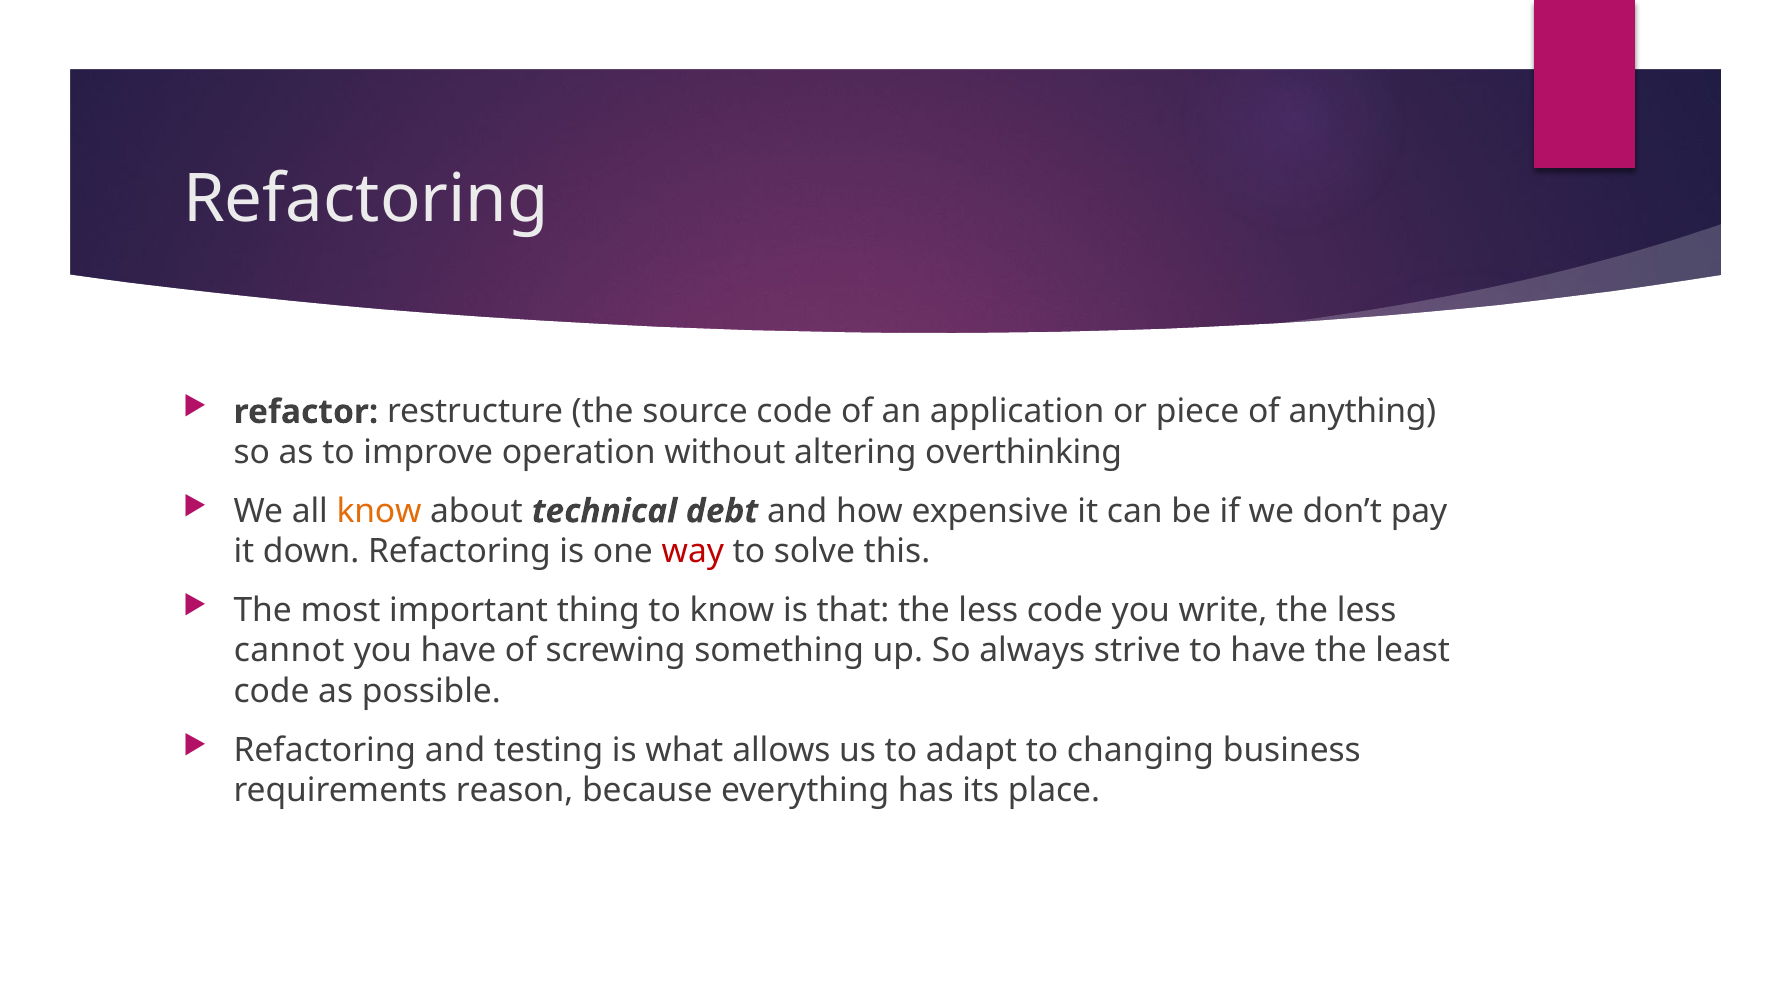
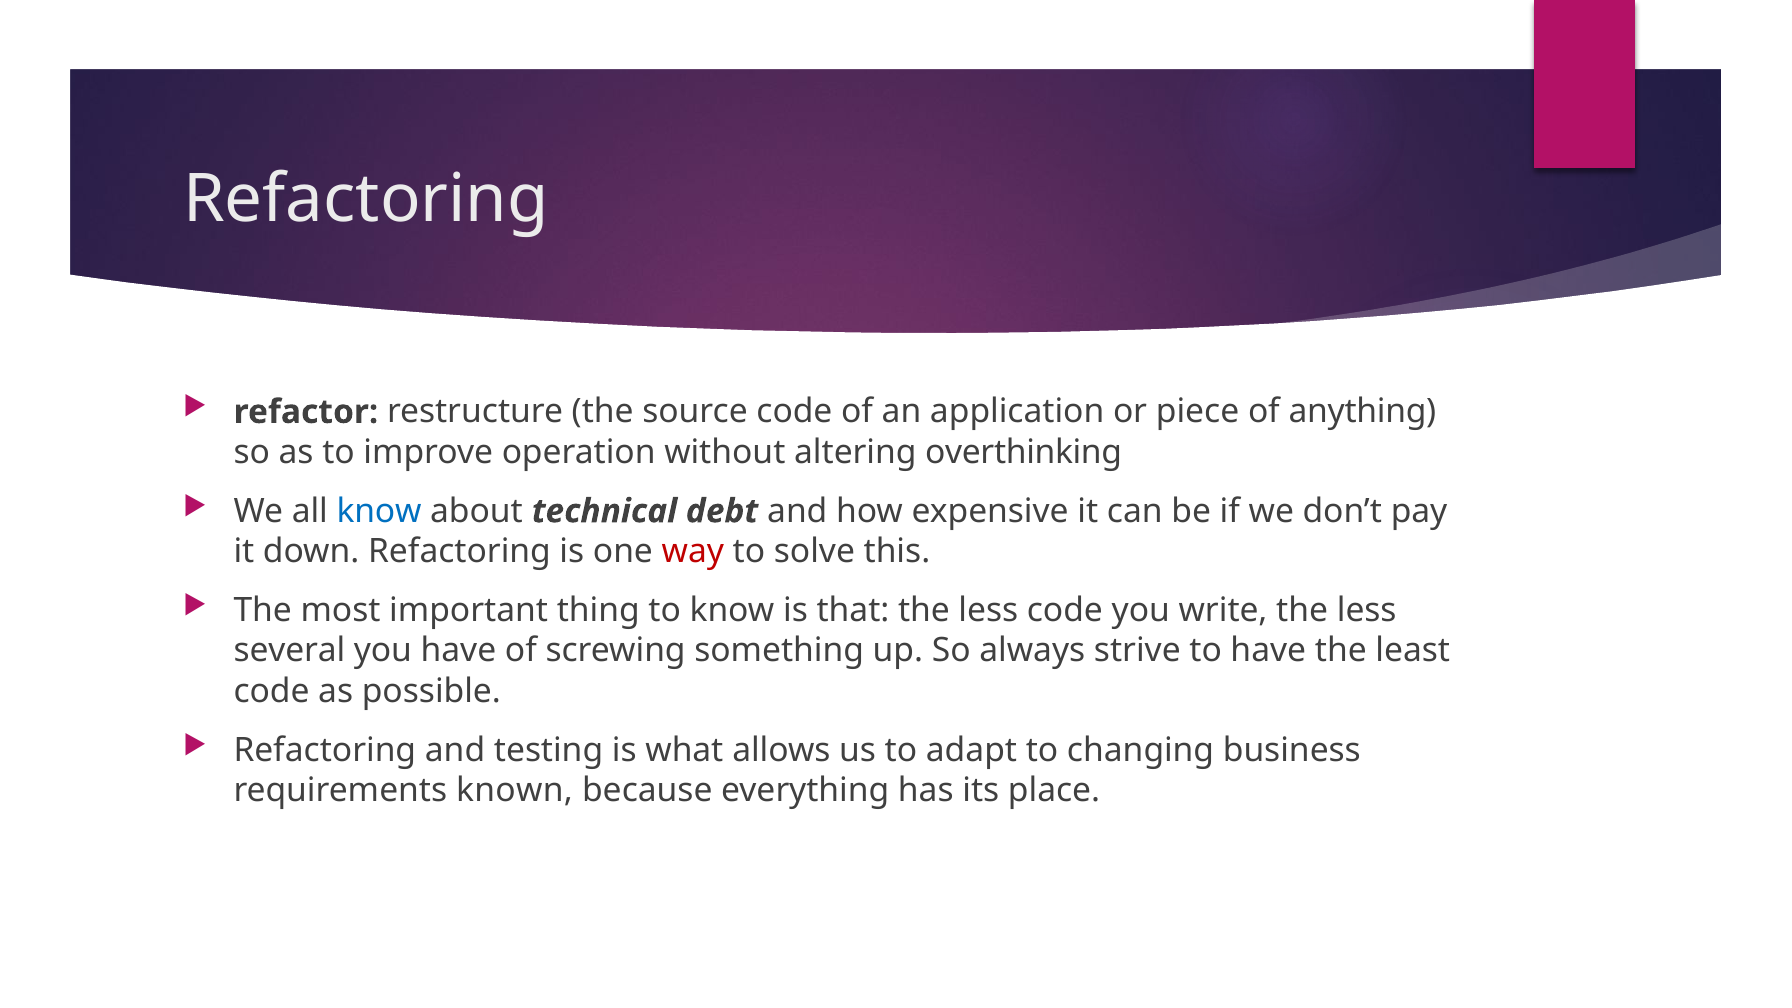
know colour: orange -> blue (379, 511)
cannot: cannot -> several (289, 651)
reason: reason -> known (514, 790)
